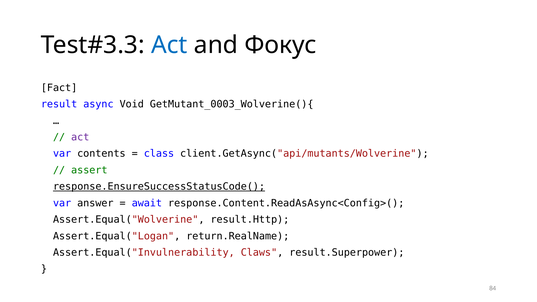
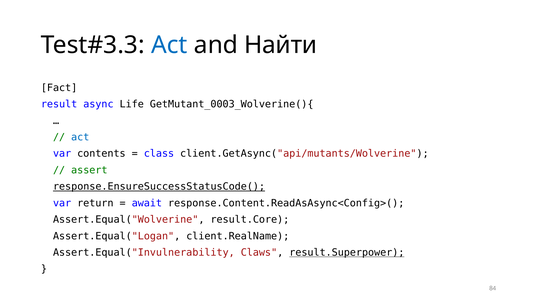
Фокус: Фокус -> Найти (281, 45)
Void: Void -> Life (132, 104)
act colour: purple -> blue (80, 137)
answer: answer -> return (95, 203)
result.Http: result.Http -> result.Core (250, 220)
return.RealName: return.RealName -> client.RealName (238, 236)
result.Superpower underline: none -> present (347, 253)
